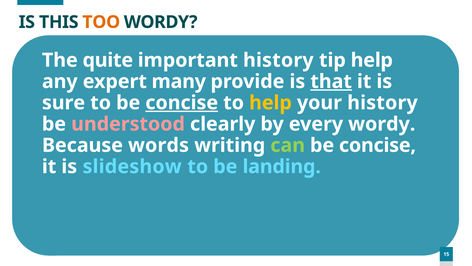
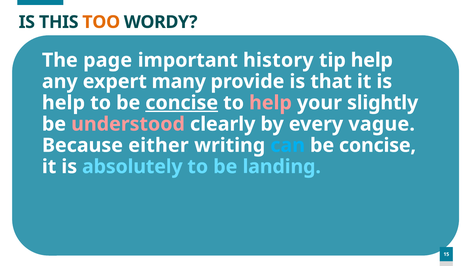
quite: quite -> page (108, 60)
that underline: present -> none (331, 81)
sure: sure -> help (63, 103)
help colour: yellow -> pink (270, 103)
your history: history -> slightly (383, 103)
every wordy: wordy -> vague (382, 124)
words: words -> either (158, 145)
can colour: light green -> light blue (288, 145)
slideshow: slideshow -> absolutely (132, 166)
